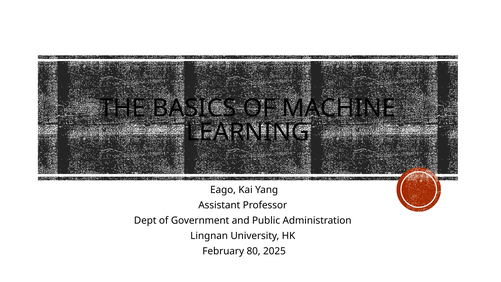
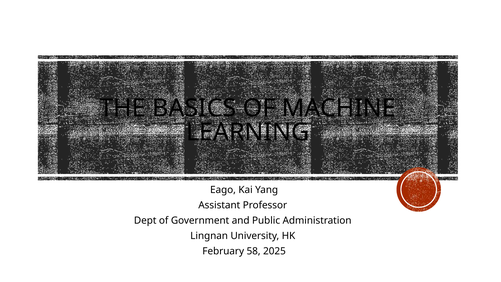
80: 80 -> 58 (254, 251)
